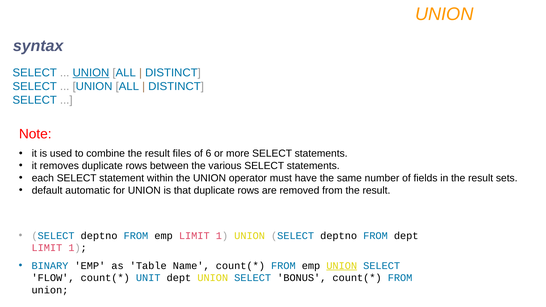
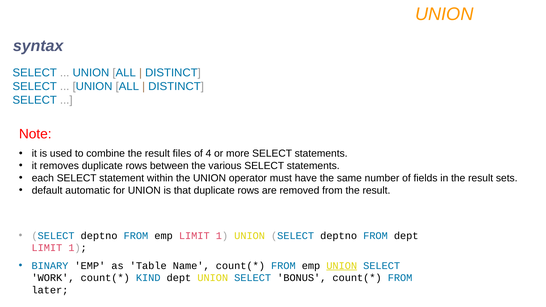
UNION underline: present -> none (91, 73)
6: 6 -> 4 (208, 154)
FLOW: FLOW -> WORK (53, 278)
UNIT: UNIT -> KIND (148, 278)
union: union -> later (50, 290)
